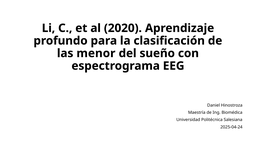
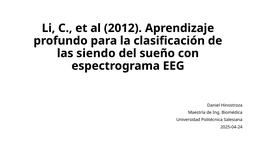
2020: 2020 -> 2012 (123, 28)
menor: menor -> siendo (96, 53)
